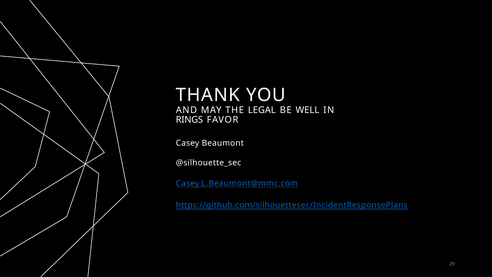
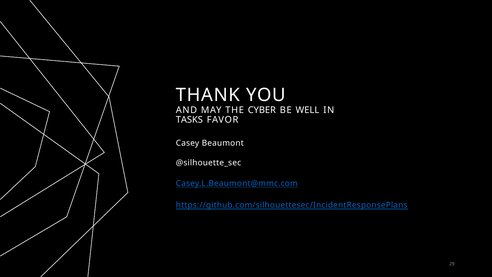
LEGAL: LEGAL -> CYBER (262, 110)
RINGS: RINGS -> TASKS (189, 120)
